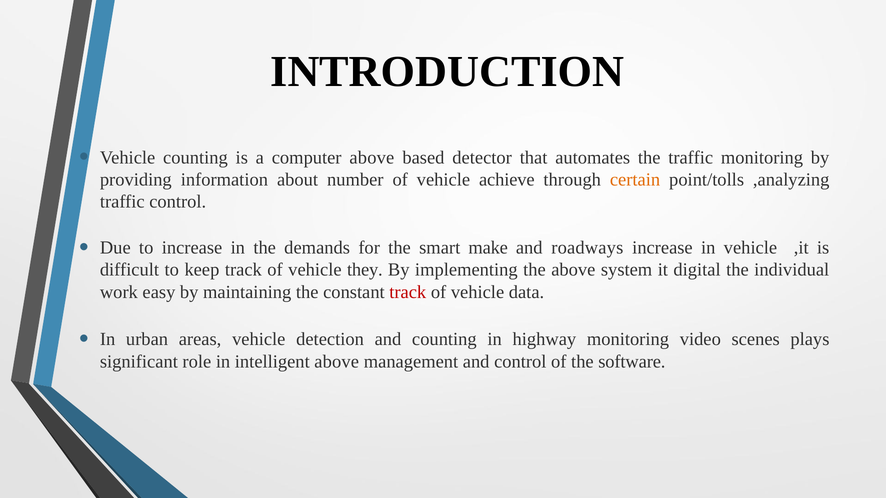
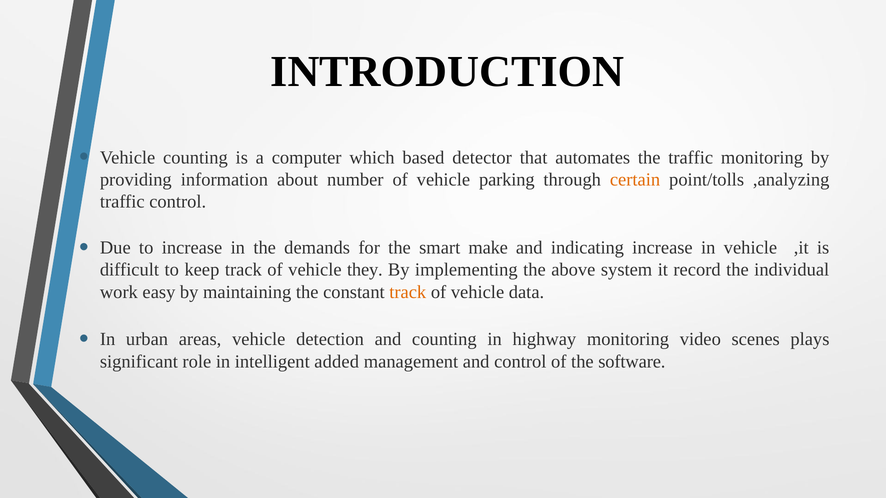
computer above: above -> which (372, 158)
achieve: achieve -> parking (507, 180)
roadways: roadways -> indicating (587, 248)
digital: digital -> record (697, 270)
track colour: red -> orange (408, 292)
intelligent above: above -> added (337, 362)
